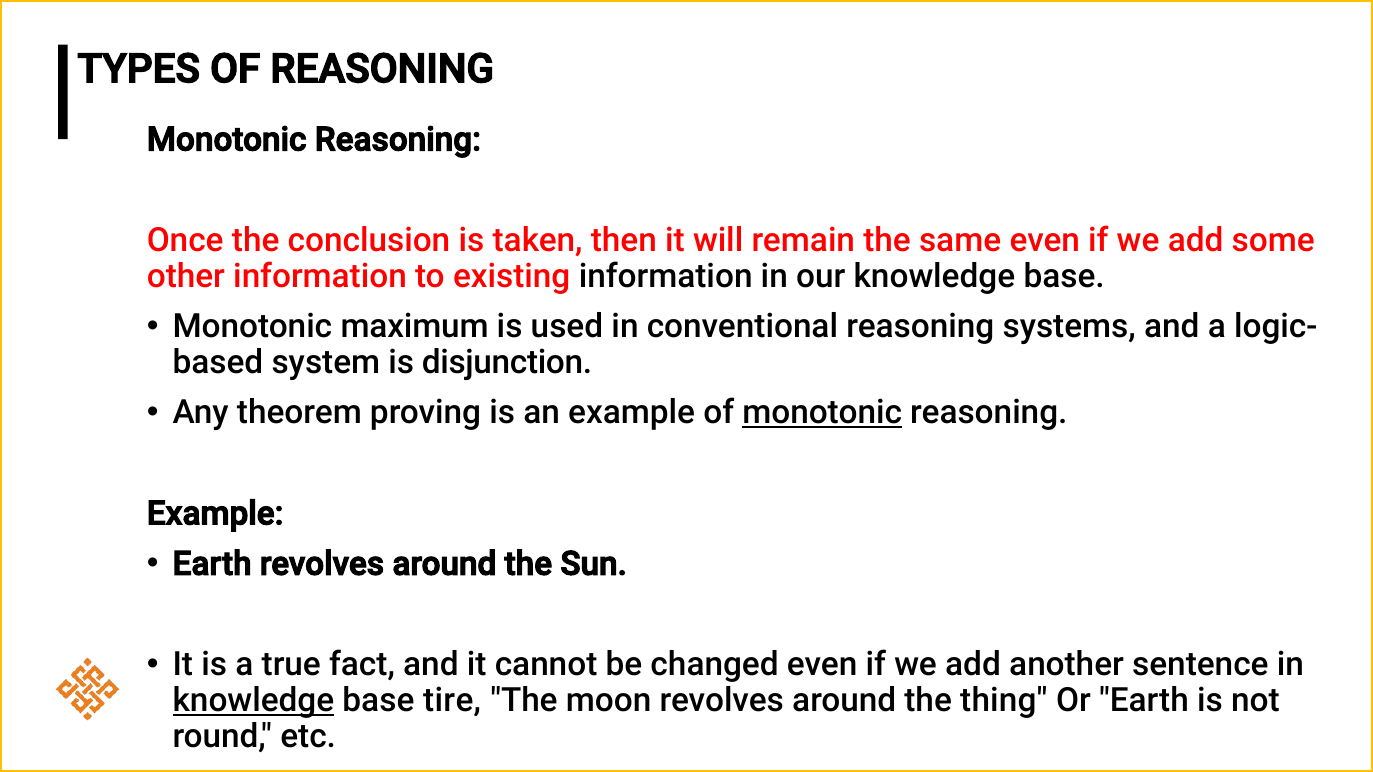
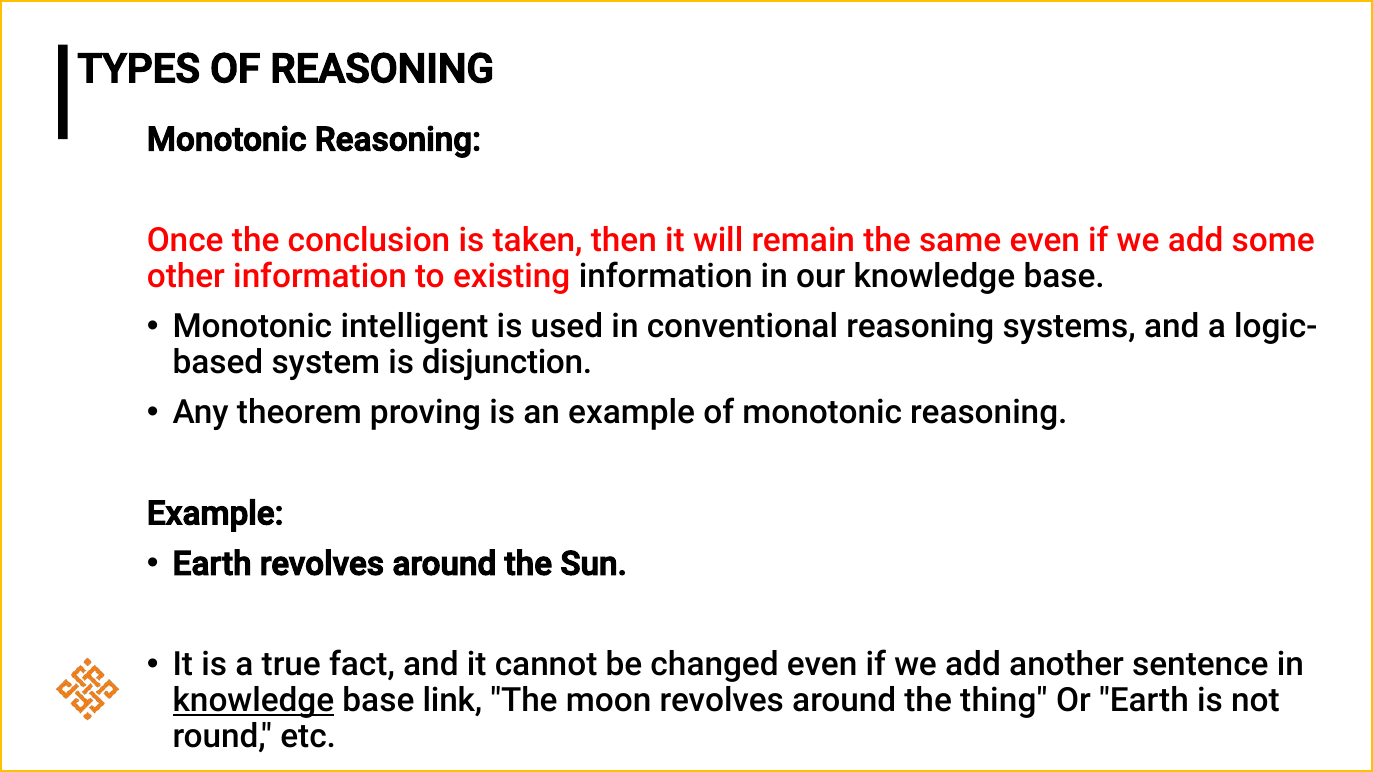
maximum: maximum -> intelligent (415, 327)
monotonic underline: present -> none (822, 413)
tire: tire -> link (452, 701)
